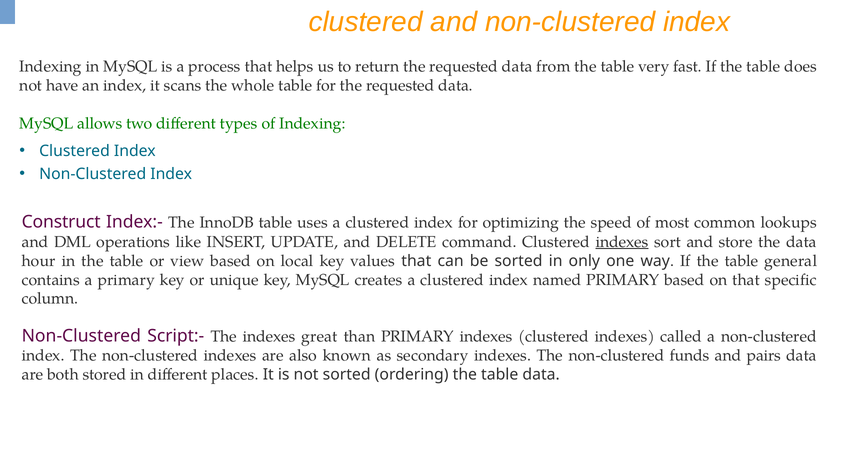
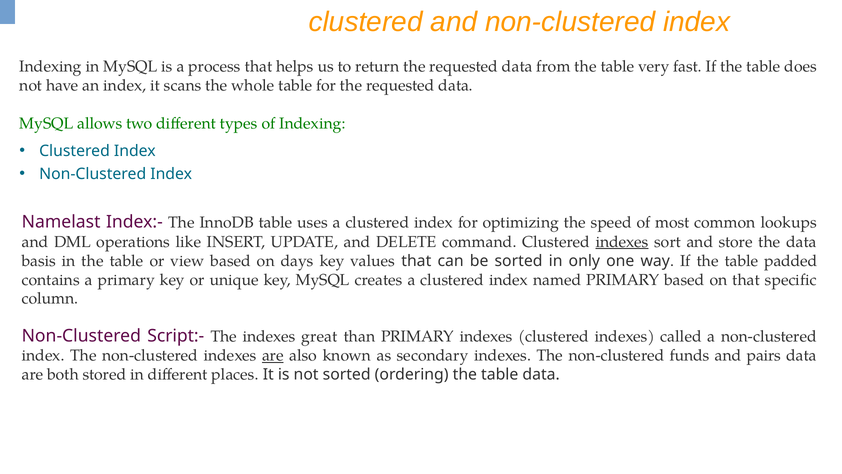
Construct: Construct -> Namelast (61, 222)
hour: hour -> basis (39, 261)
local: local -> days (297, 261)
general: general -> padded (791, 261)
are underline: none -> present (273, 355)
